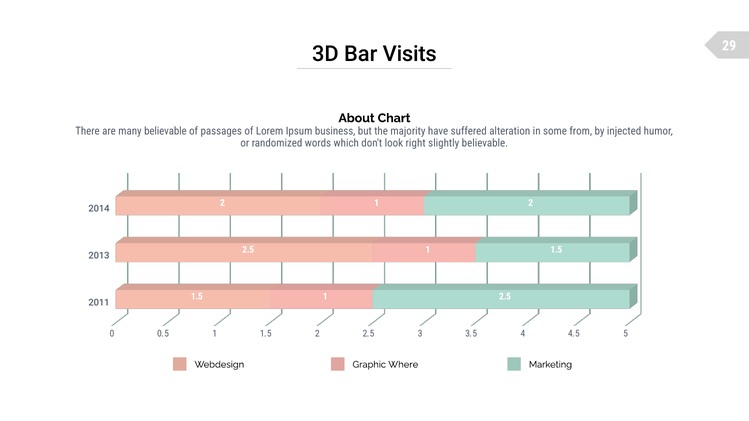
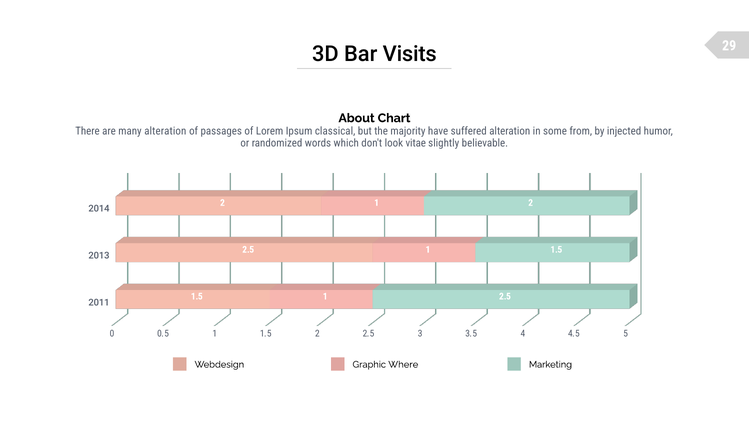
many believable: believable -> alteration (165, 131)
business: business -> classical (335, 131)
right: right -> vitae (416, 143)
